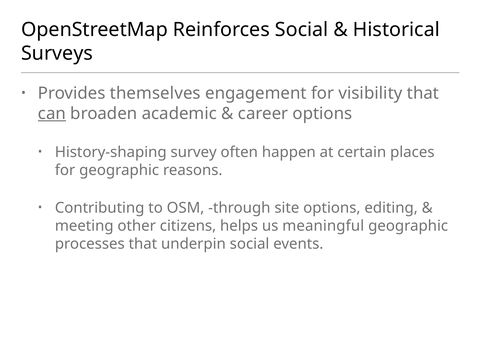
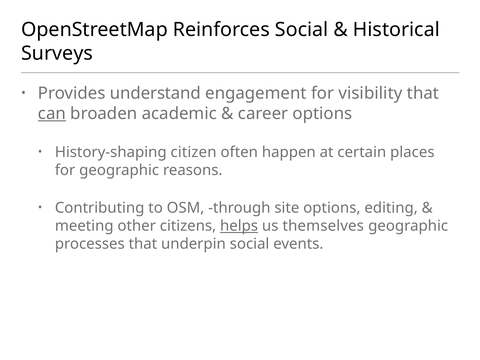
themselves: themselves -> understand (155, 93)
survey: survey -> citizen (194, 152)
helps underline: none -> present (239, 226)
meaningful: meaningful -> themselves (323, 226)
